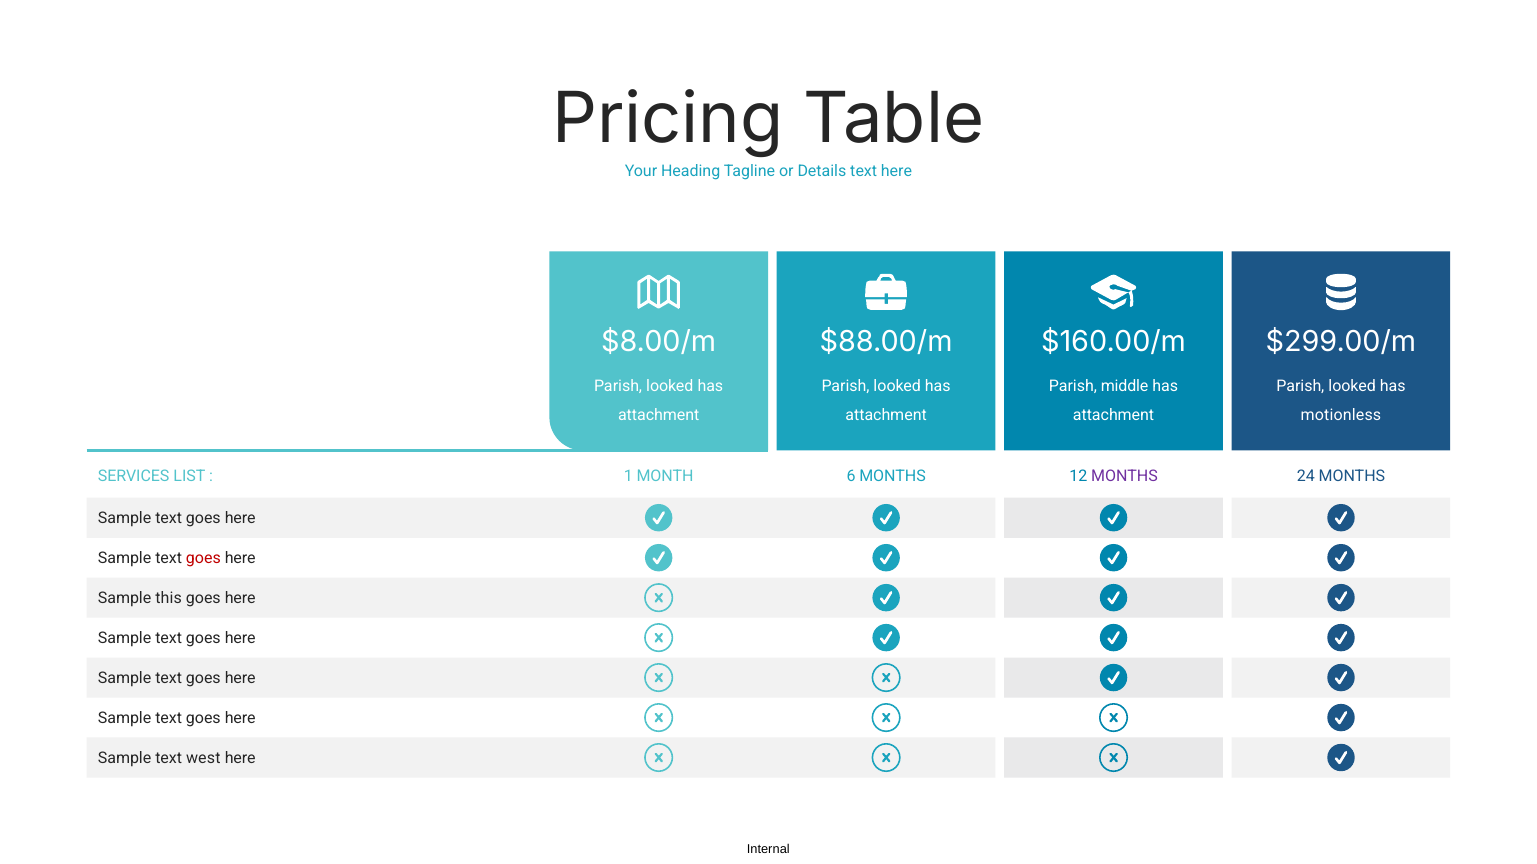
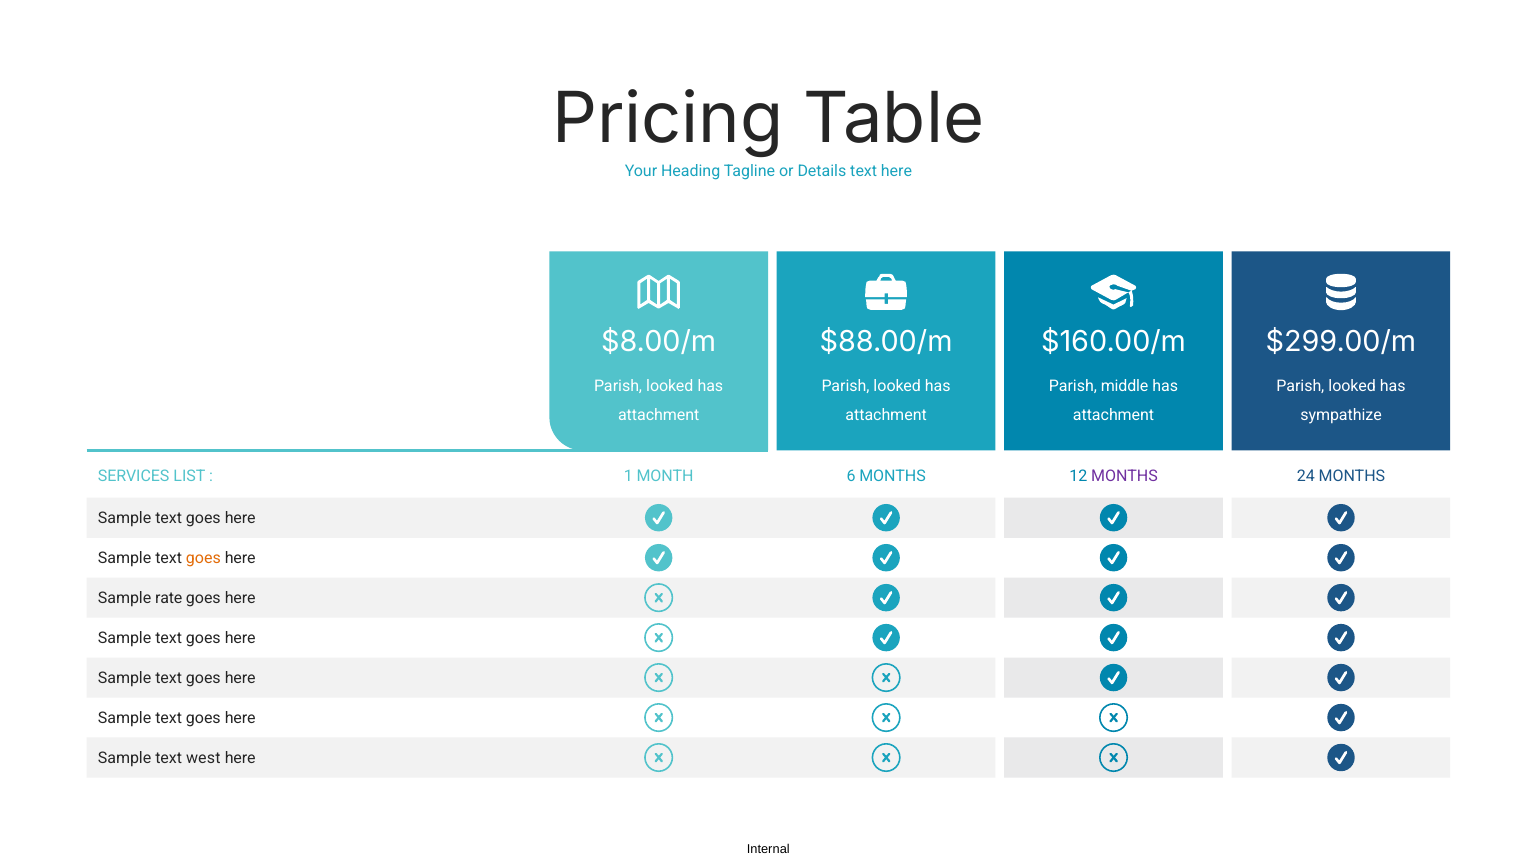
motionless: motionless -> sympathize (1341, 416)
goes colour: red -> orange (203, 559)
this: this -> rate (169, 599)
